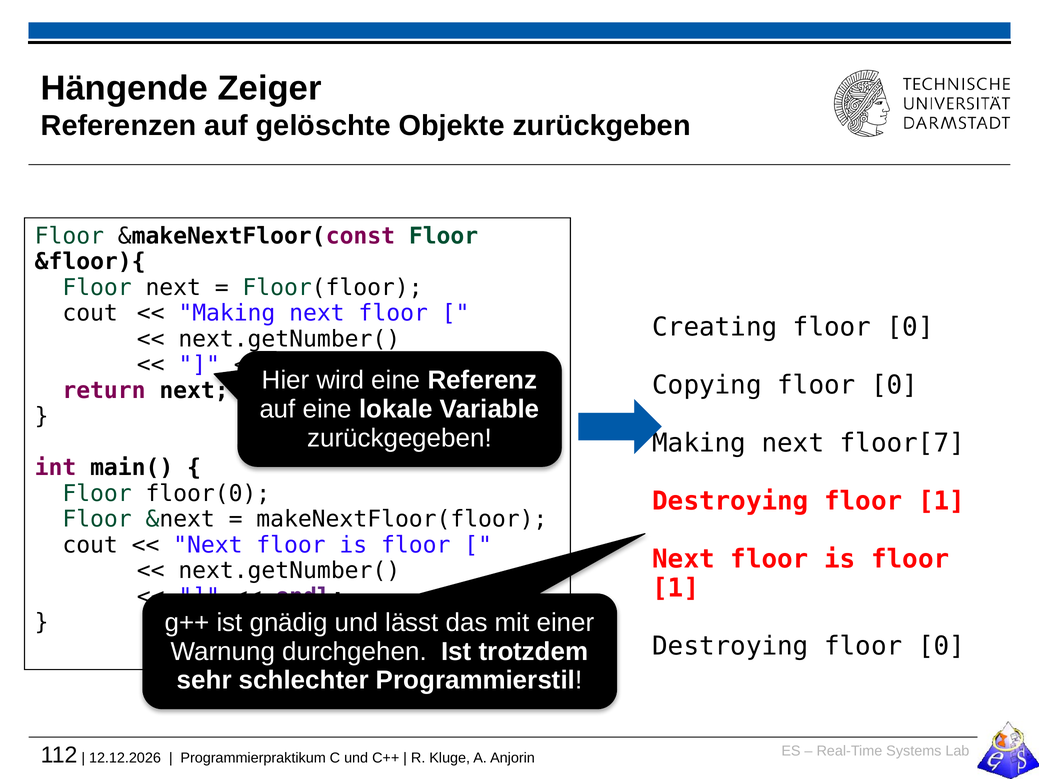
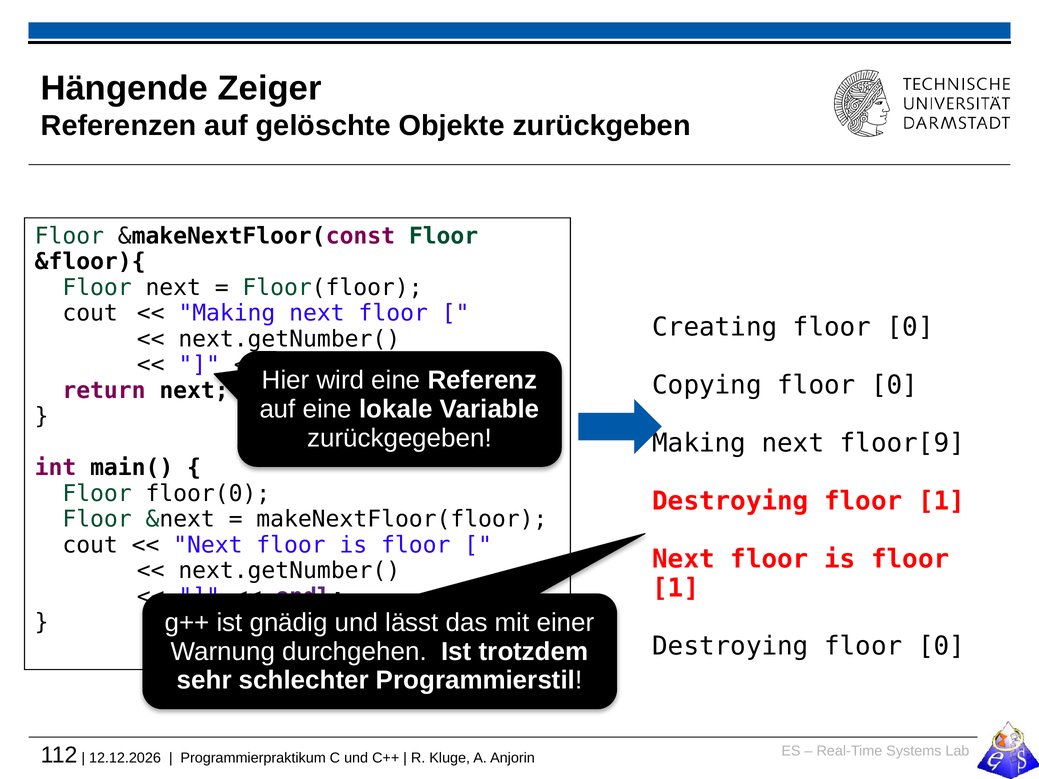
floor[7: floor[7 -> floor[9 (902, 443)
